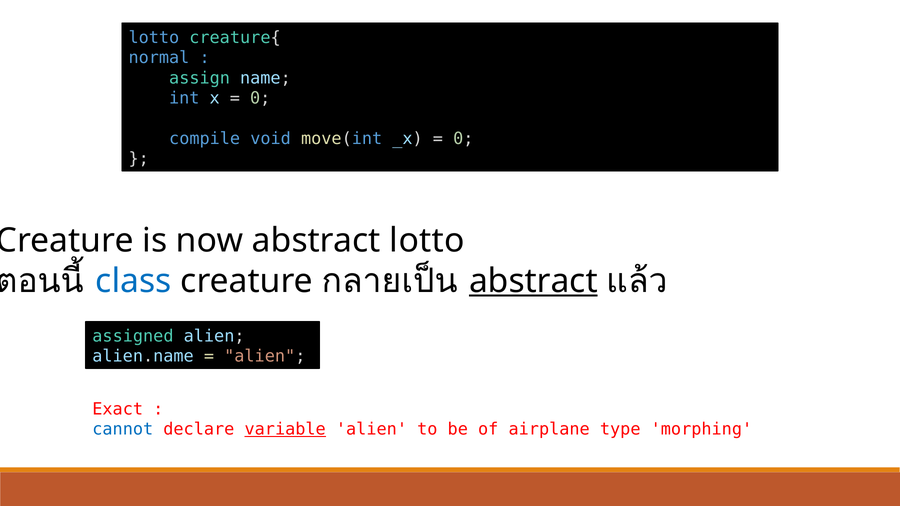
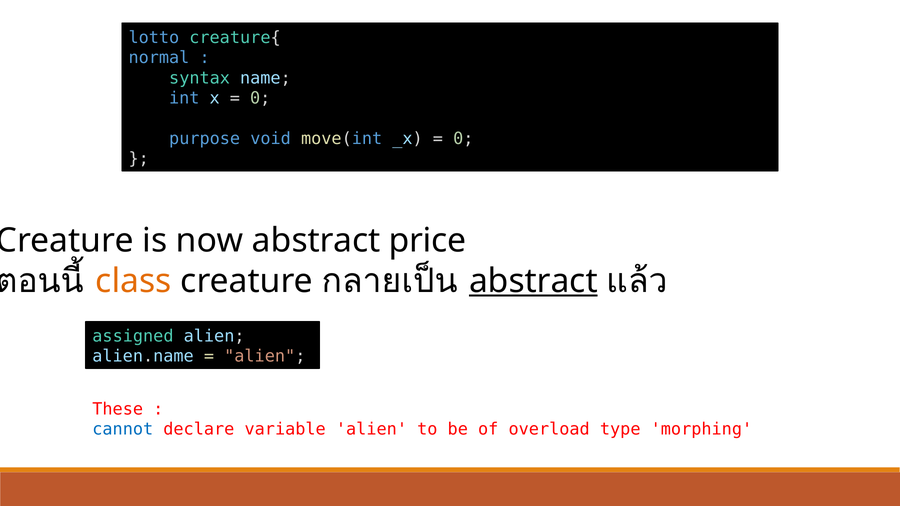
assign: assign -> syntax (200, 78)
compile: compile -> purpose (205, 139)
abstract lotto: lotto -> price (427, 241)
class colour: blue -> orange (133, 281)
Exact: Exact -> These (118, 409)
variable underline: present -> none (285, 430)
airplane: airplane -> overload (549, 430)
